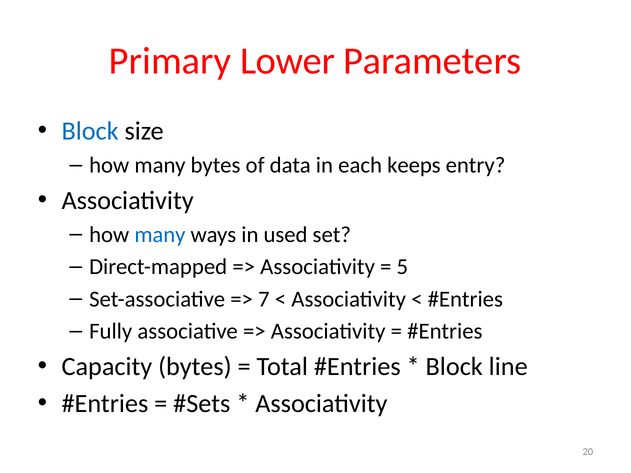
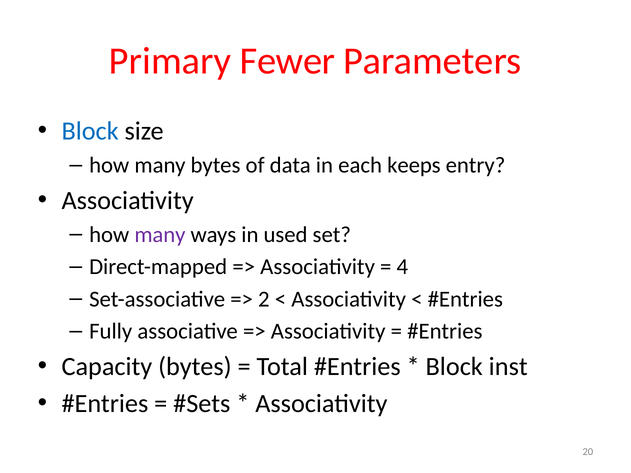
Lower: Lower -> Fewer (288, 61)
many colour: blue -> purple (160, 235)
5: 5 -> 4 (402, 267)
7: 7 -> 2 (264, 299)
line: line -> inst (508, 367)
